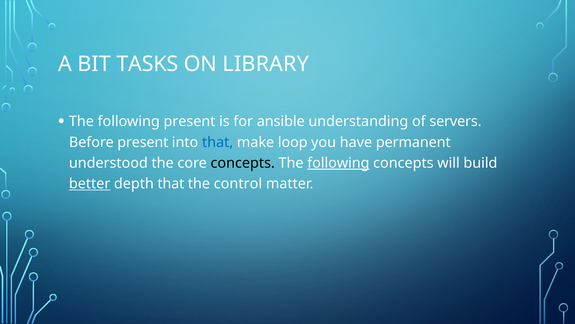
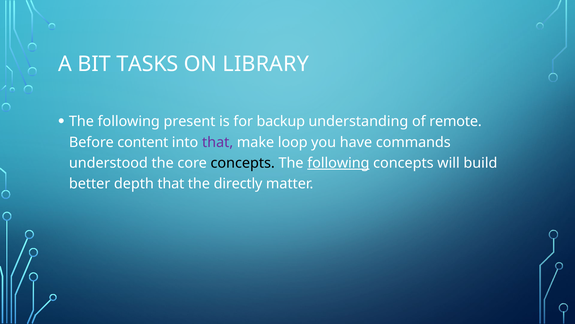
ansible: ansible -> backup (281, 121)
servers: servers -> remote (456, 121)
Before present: present -> content (143, 142)
that colour: blue -> purple (218, 142)
permanent: permanent -> commands (413, 142)
better underline: present -> none (90, 183)
control: control -> directly (238, 183)
